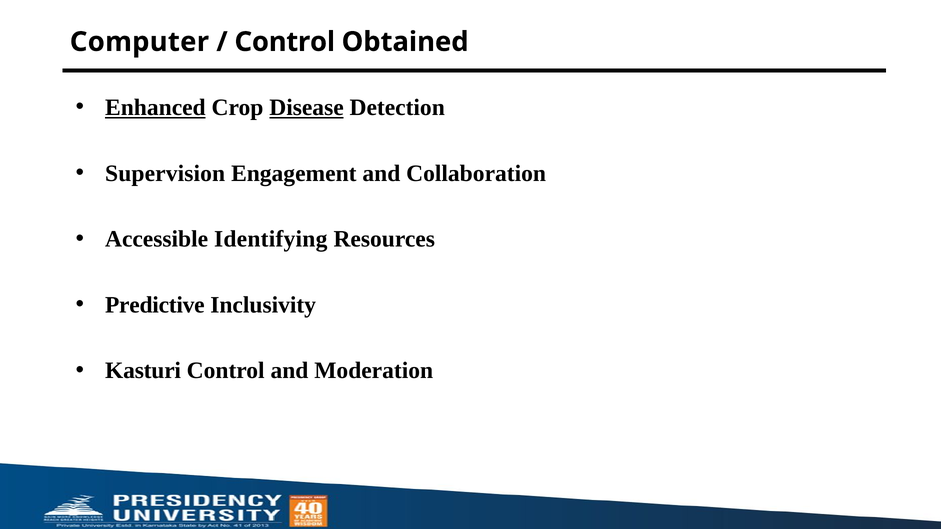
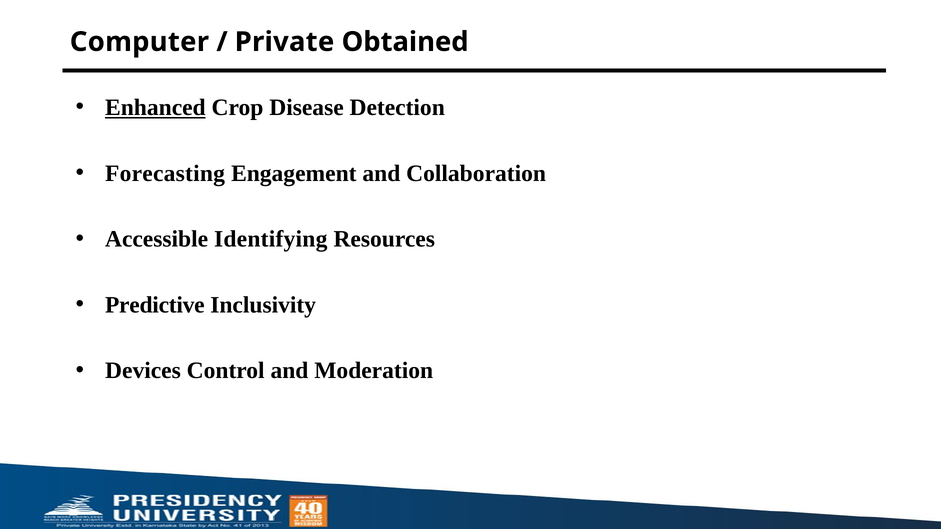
Control: Control -> Private (285, 42)
Disease underline: present -> none (306, 108)
Supervision: Supervision -> Forecasting (165, 173)
Kasturi: Kasturi -> Devices (143, 371)
